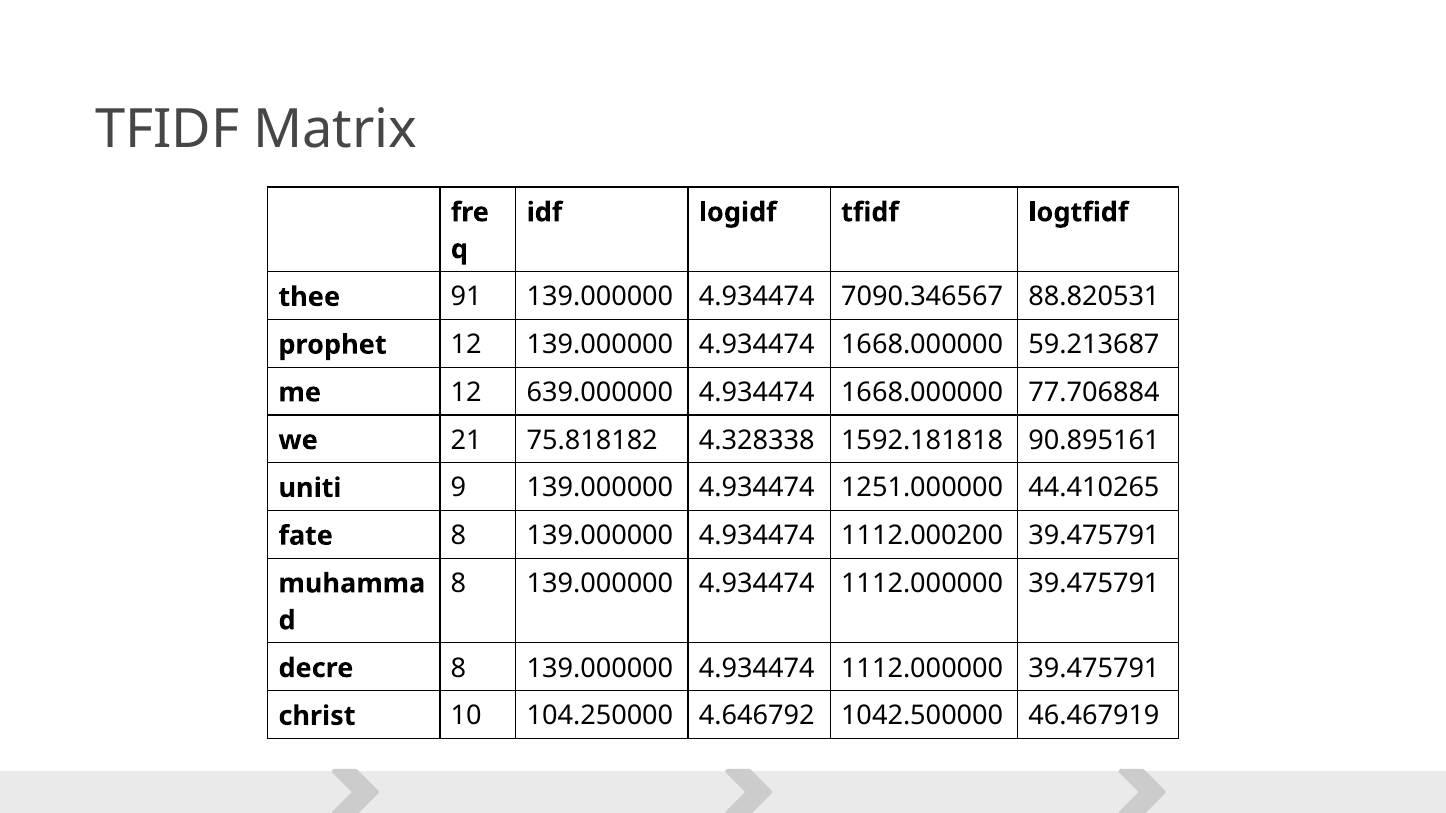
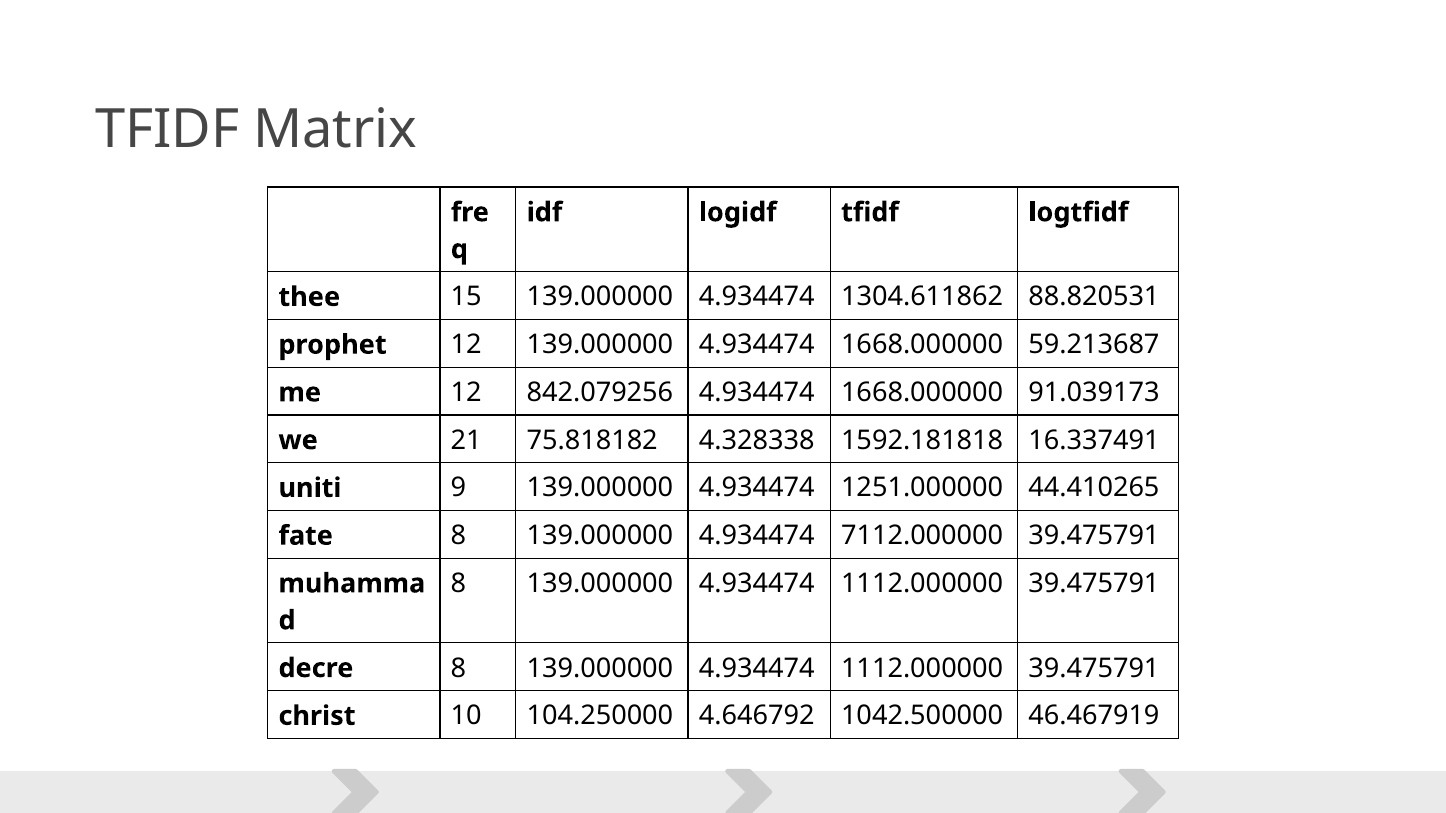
91: 91 -> 15 (466, 297)
7090.346567: 7090.346567 -> 1304.611862 (922, 297)
639.000000: 639.000000 -> 842.079256 (600, 393)
77.706884: 77.706884 -> 91.039173 (1094, 393)
90.895161: 90.895161 -> 16.337491 (1094, 440)
1112.000200: 1112.000200 -> 7112.000000 (922, 536)
